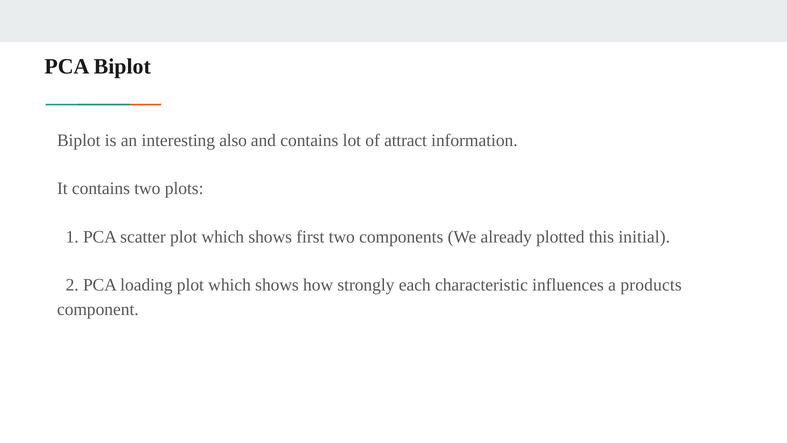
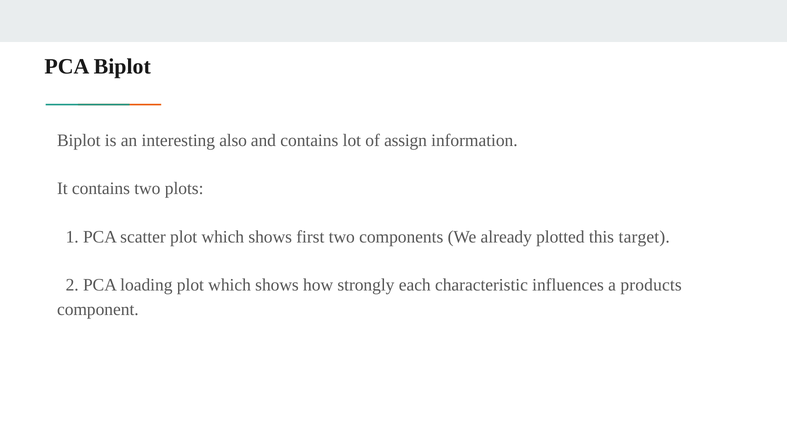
attract: attract -> assign (406, 140)
initial: initial -> target (644, 237)
